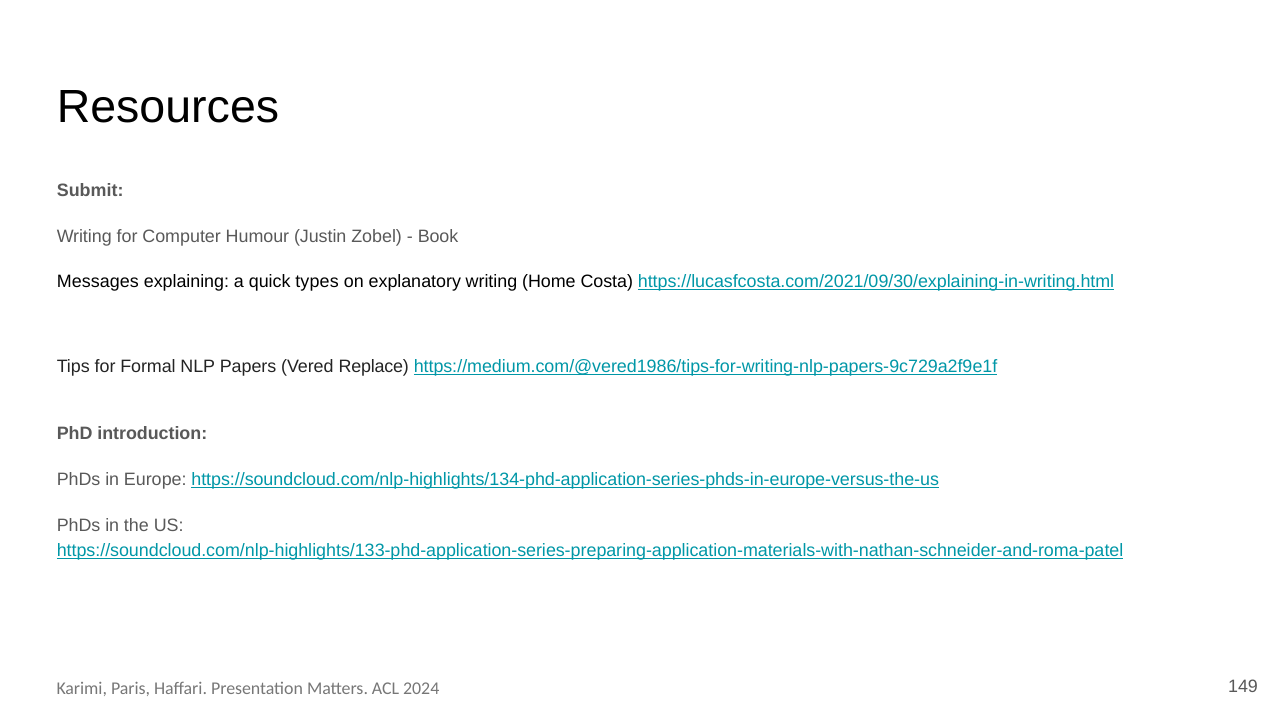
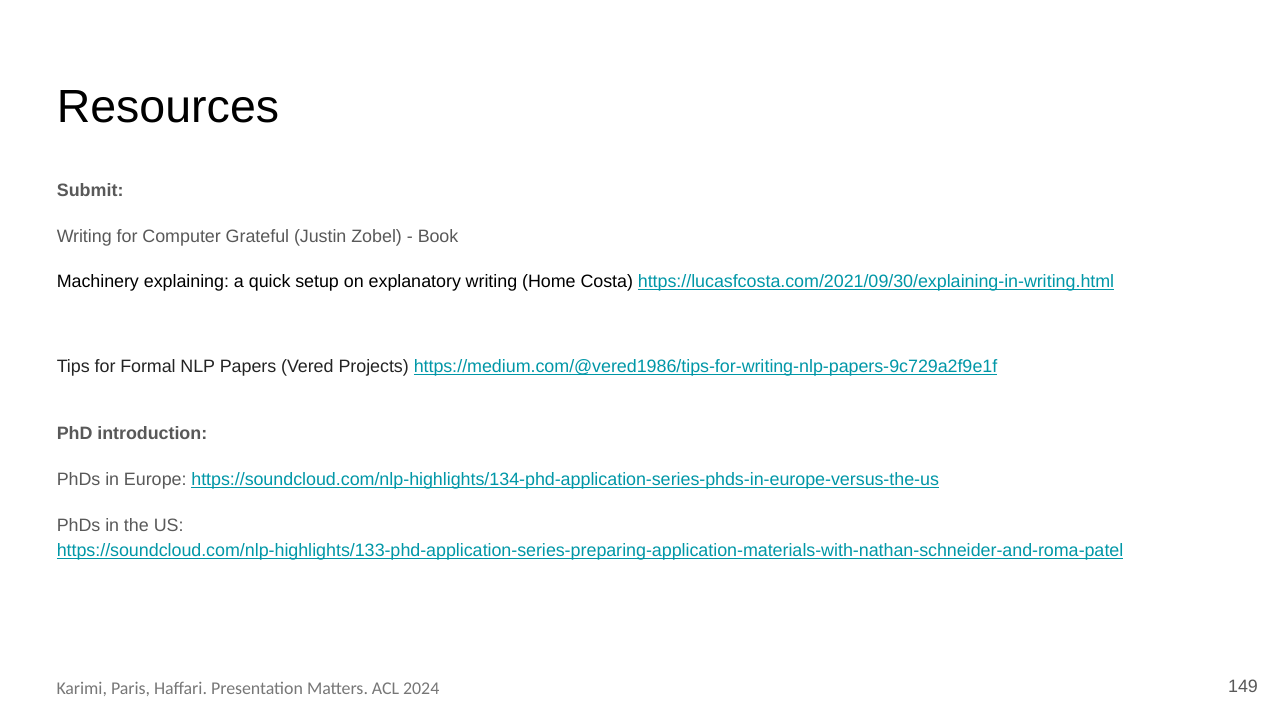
Humour: Humour -> Grateful (257, 236)
Messages: Messages -> Machinery (98, 282)
types: types -> setup (317, 282)
Replace: Replace -> Projects (374, 366)
